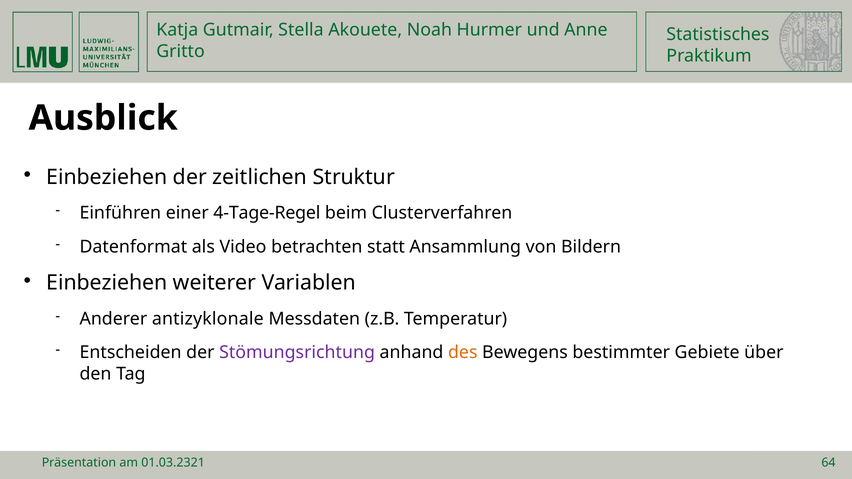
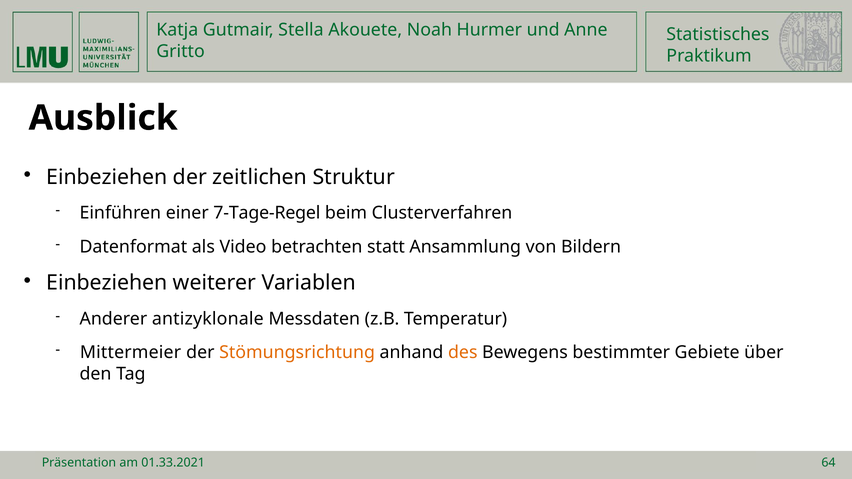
4-Tage-Regel: 4-Tage-Regel -> 7-Tage-Regel (267, 213)
Entscheiden: Entscheiden -> Mittermeier (131, 353)
Stömungsrichtung colour: purple -> orange (297, 353)
01.03.2321: 01.03.2321 -> 01.33.2021 (173, 463)
